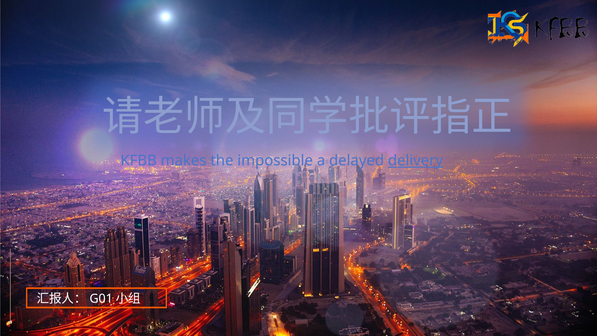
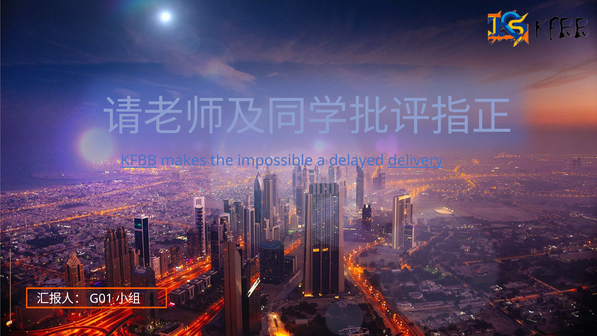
KFBB underline: none -> present (139, 161)
